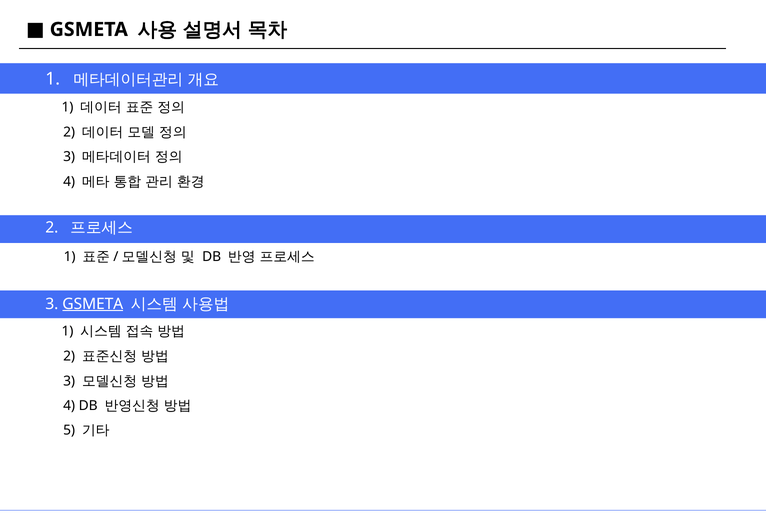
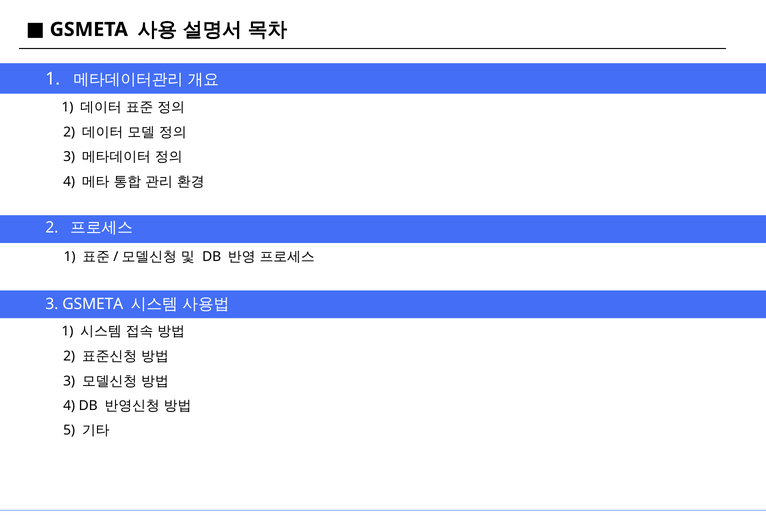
GSMETA underline: present -> none (93, 304)
